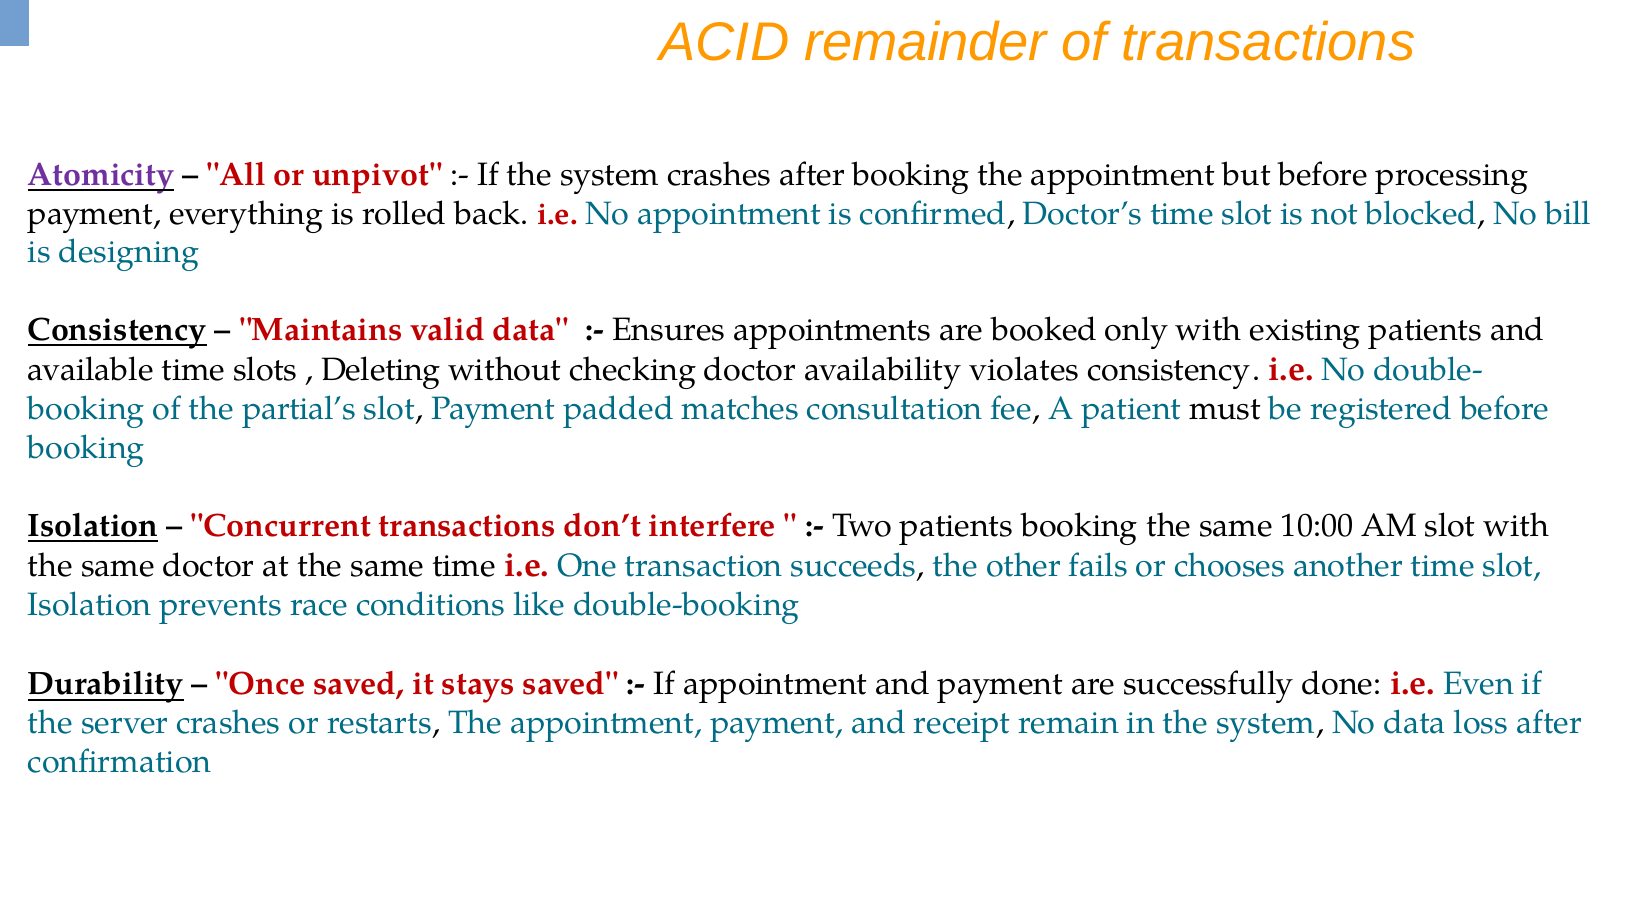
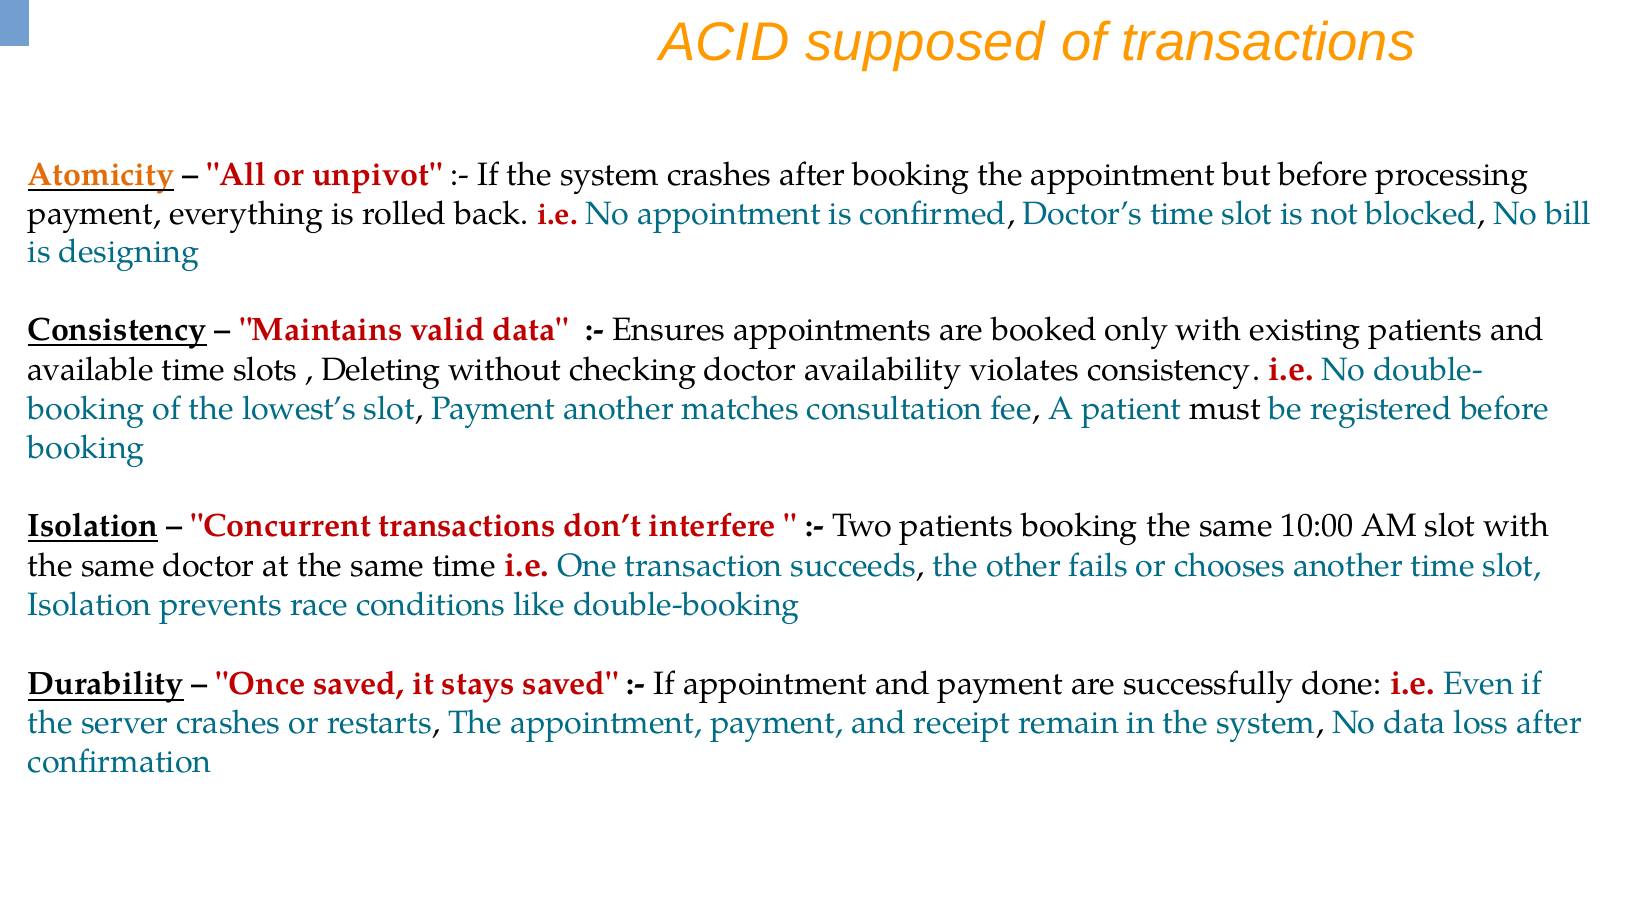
remainder: remainder -> supposed (925, 42)
Atomicity colour: purple -> orange (101, 175)
partial’s: partial’s -> lowest’s (299, 409)
Payment padded: padded -> another (618, 409)
